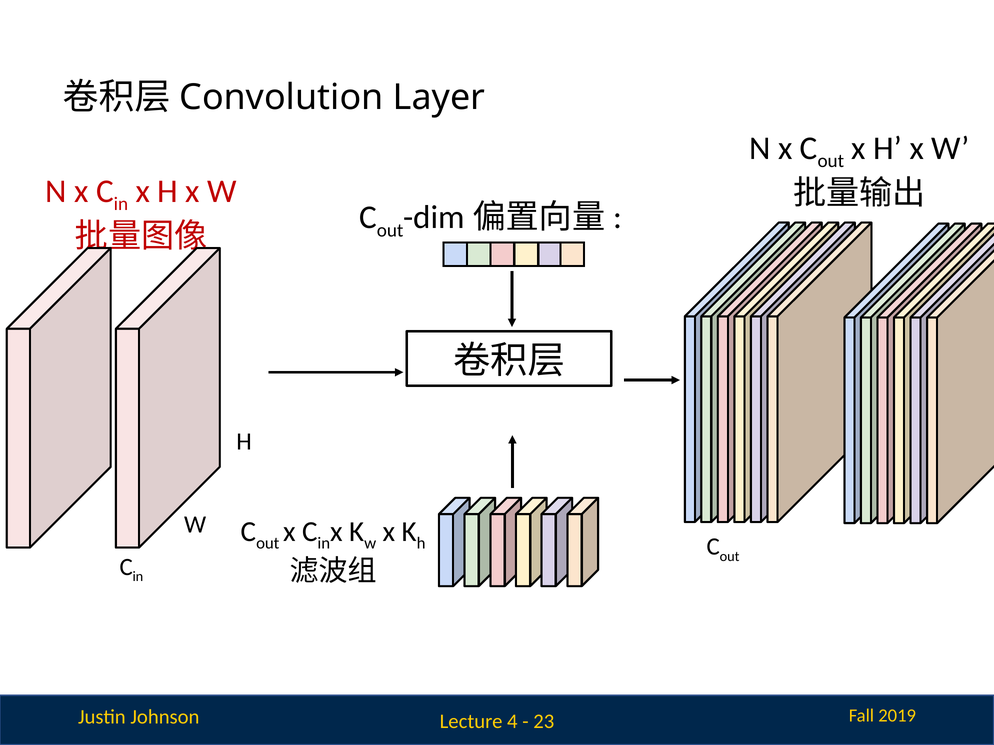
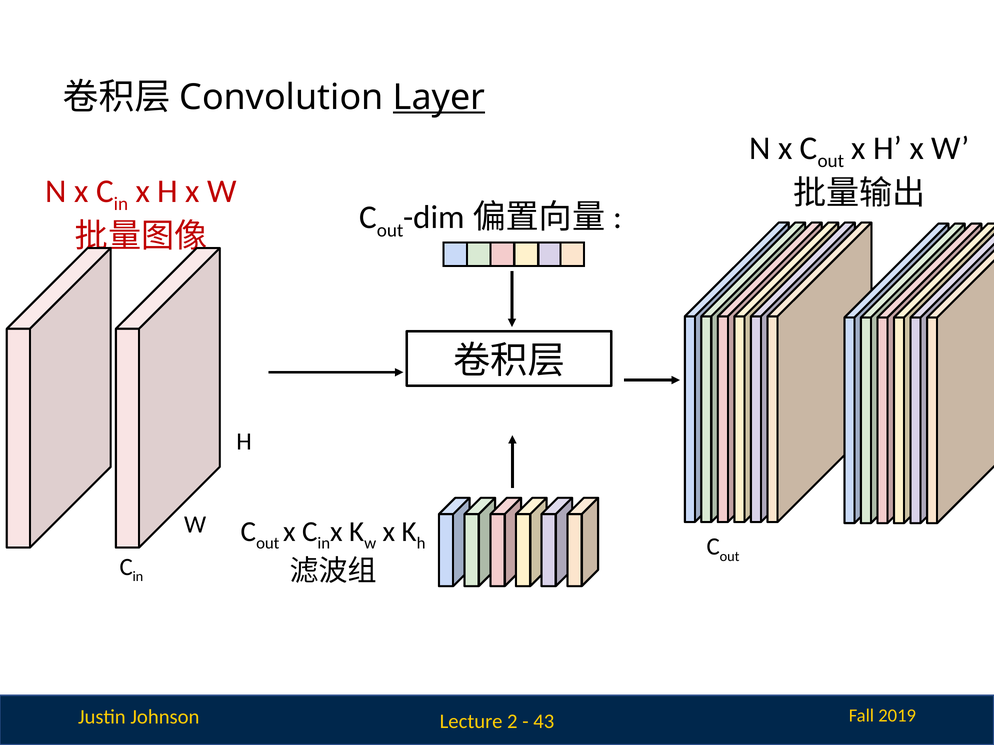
Layer underline: none -> present (439, 97)
4: 4 -> 2 (512, 722)
23: 23 -> 43 (544, 722)
